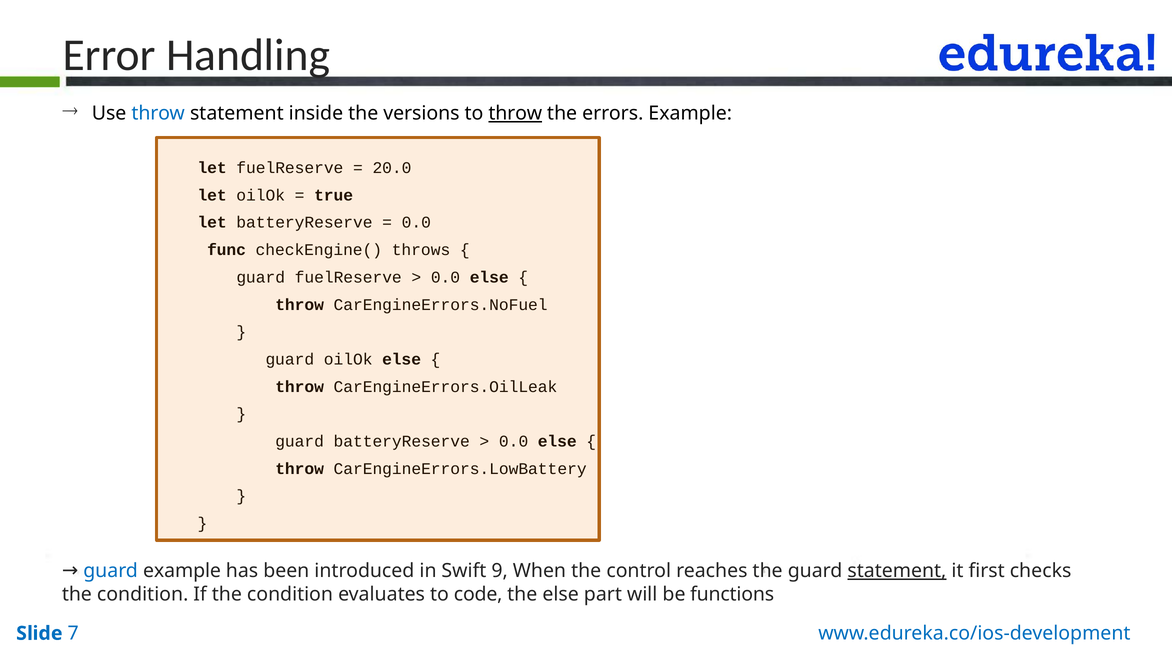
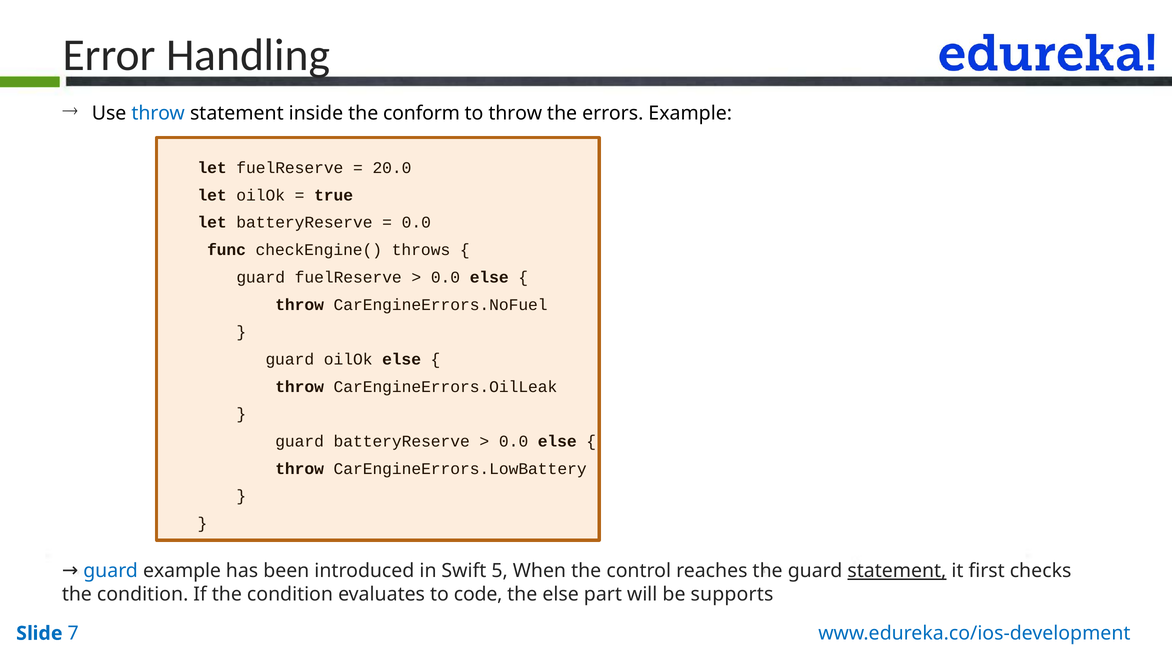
versions: versions -> conform (421, 113)
throw underline: present -> none (515, 113)
9: 9 -> 5 (500, 571)
functions: functions -> supports (732, 594)
